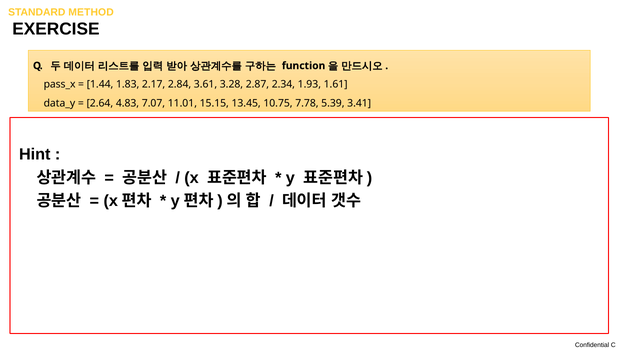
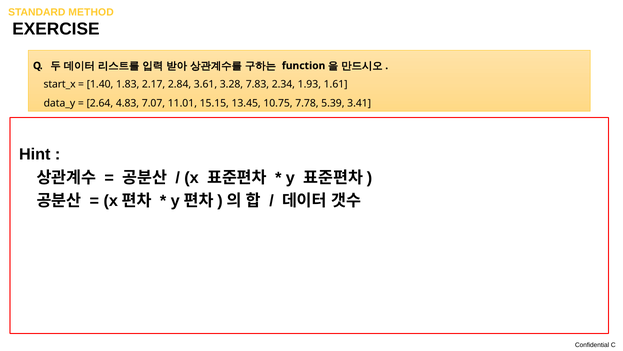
pass_x: pass_x -> start_x (60, 84)
1.44: 1.44 -> 1.40 (100, 84)
2.87: 2.87 -> 7.83 (257, 84)
